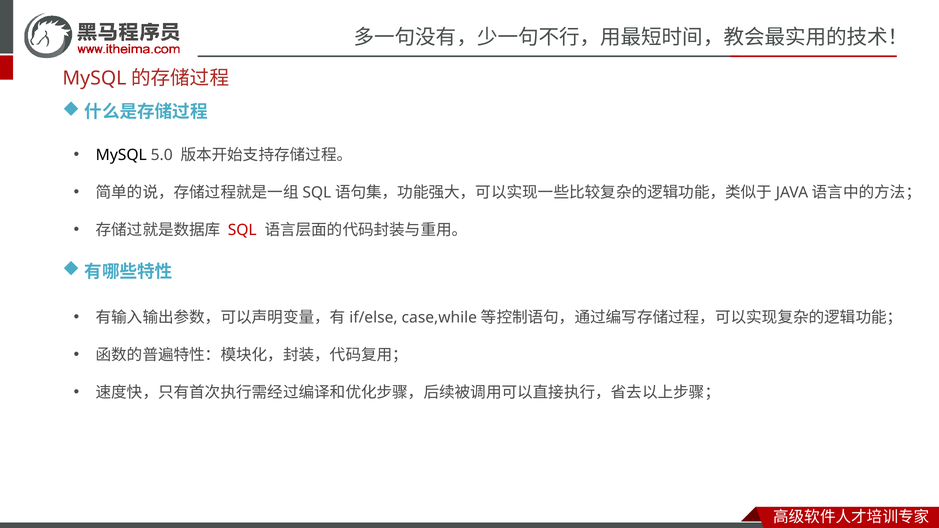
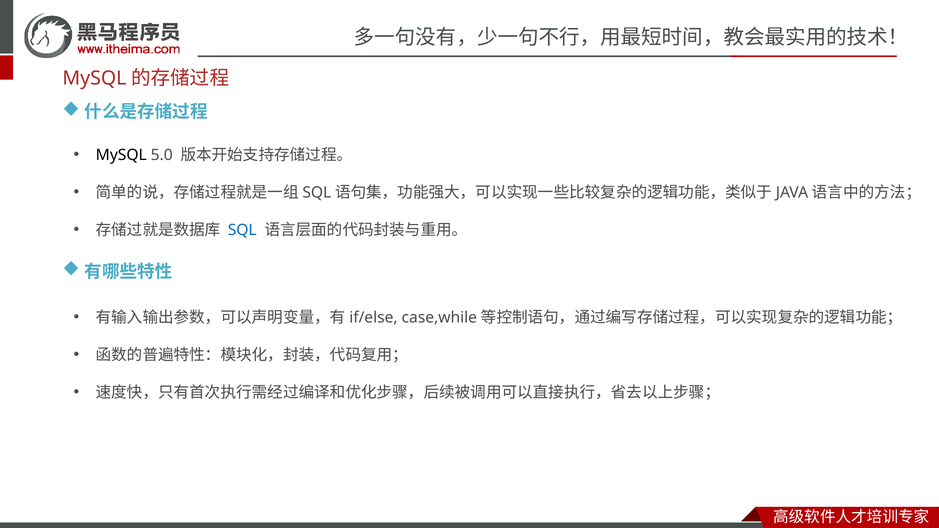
SQL colour: red -> blue (242, 230)
